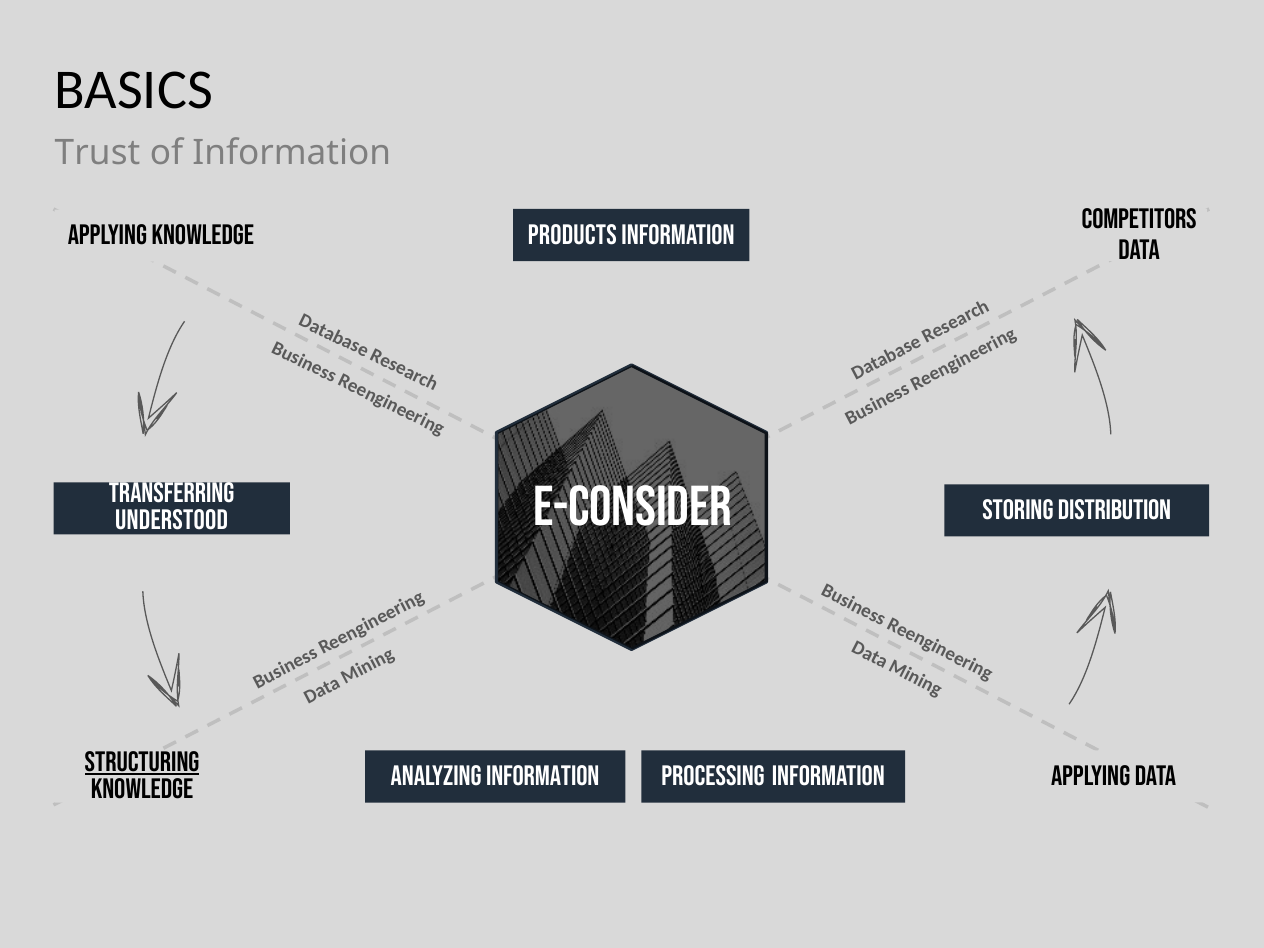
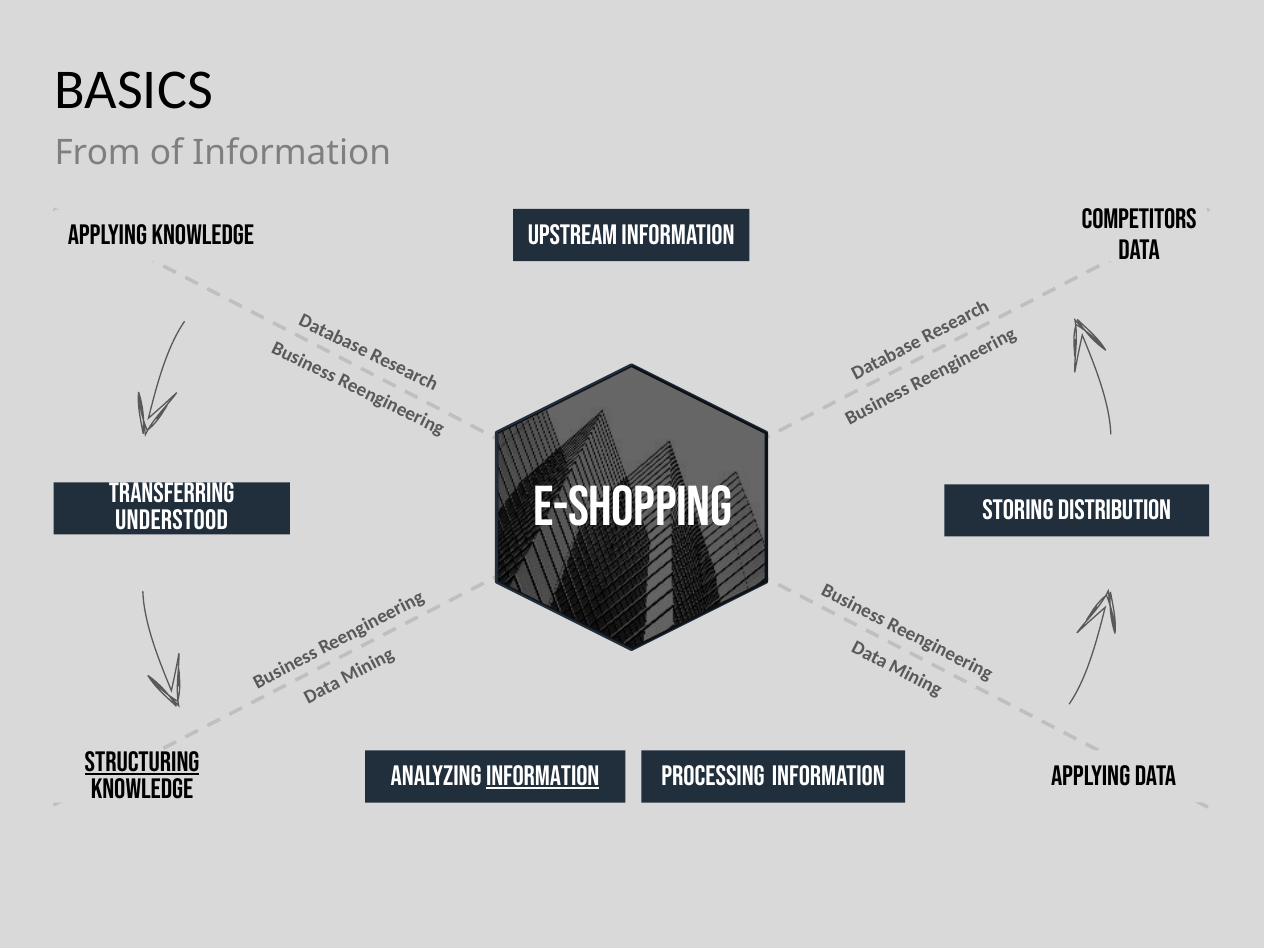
Trust: Trust -> From (98, 153)
products: products -> upstream (573, 235)
E-Consider: E-Consider -> E-Shopping (633, 507)
information underline: none -> present (543, 776)
